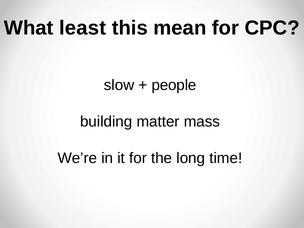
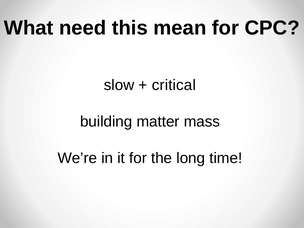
least: least -> need (83, 28)
people: people -> critical (174, 85)
